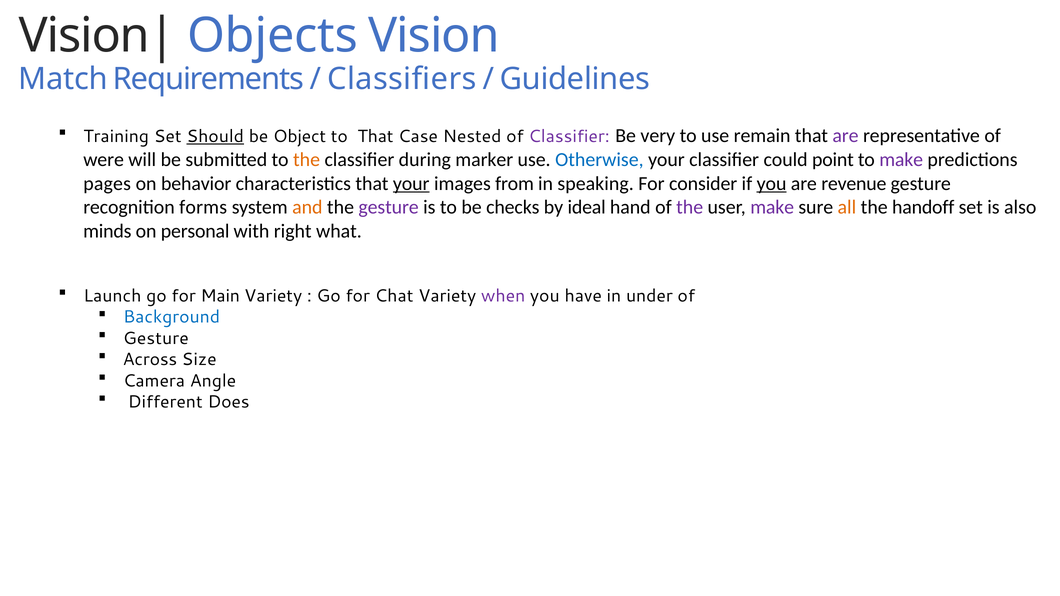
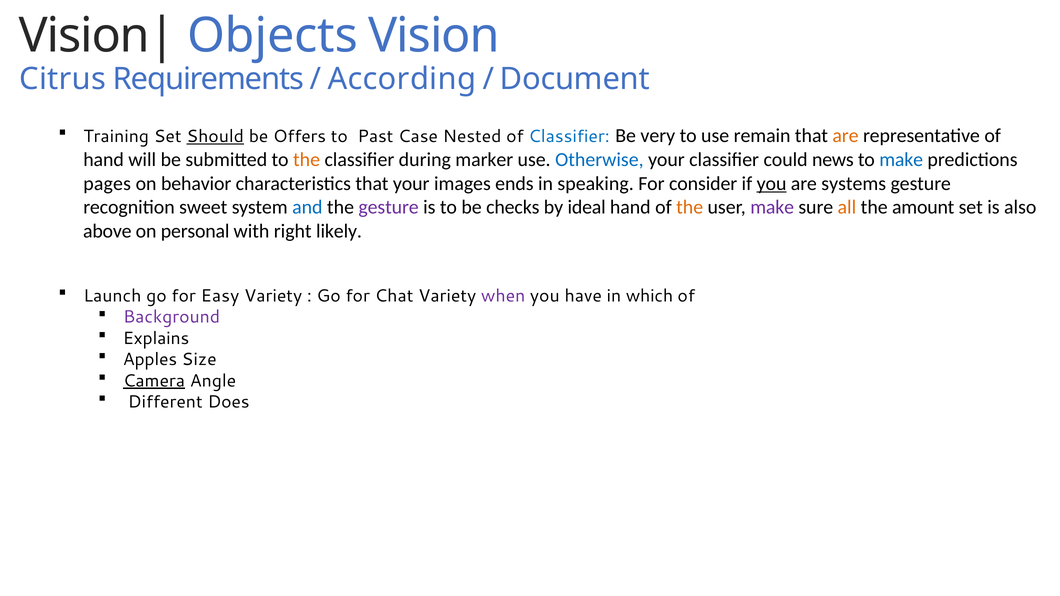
Match: Match -> Citrus (63, 79)
Classifiers: Classifiers -> According (402, 79)
Guidelines: Guidelines -> Document (575, 79)
Object: Object -> Offers (300, 137)
to That: That -> Past (375, 137)
Classifier colour: purple -> blue (569, 137)
are colour: purple -> orange (846, 136)
were: were -> hand (104, 160)
point: point -> news (833, 160)
make colour: purple -> blue (901, 160)
your underline: present -> none (411, 184)
from: from -> ends (514, 184)
revenue: revenue -> systems (854, 184)
forms: forms -> sweet (203, 207)
and colour: orange -> blue (307, 207)
the colour: purple -> orange (690, 207)
handoff: handoff -> amount (923, 207)
minds: minds -> above (107, 231)
what: what -> likely (339, 231)
Main: Main -> Easy (220, 296)
under: under -> which (649, 296)
Background colour: blue -> purple (172, 317)
Gesture: Gesture -> Explains (156, 338)
Across: Across -> Apples (150, 360)
Camera underline: none -> present (154, 381)
